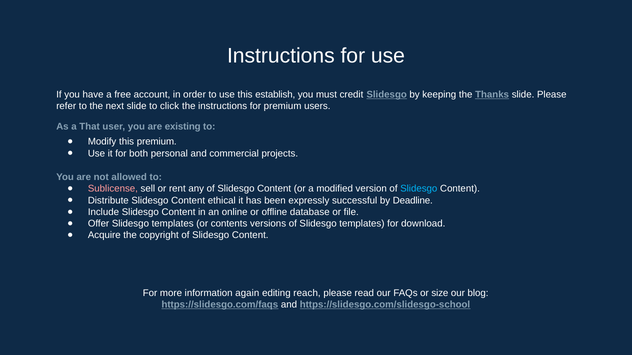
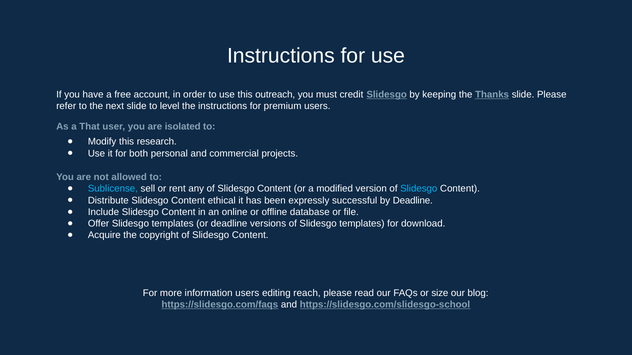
establish: establish -> outreach (275, 95)
click: click -> level (170, 106)
existing: existing -> isolated (183, 127)
this premium: premium -> research (157, 142)
Sublicense colour: pink -> light blue (113, 189)
or contents: contents -> deadline (229, 224)
information again: again -> users (247, 293)
